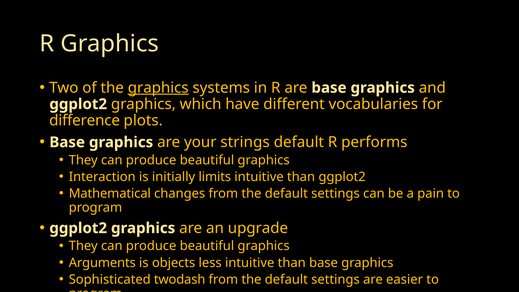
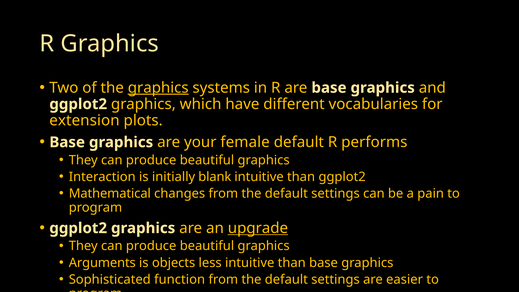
difference: difference -> extension (84, 120)
strings: strings -> female (245, 142)
limits: limits -> blank (215, 177)
upgrade underline: none -> present (258, 228)
twodash: twodash -> function (180, 279)
